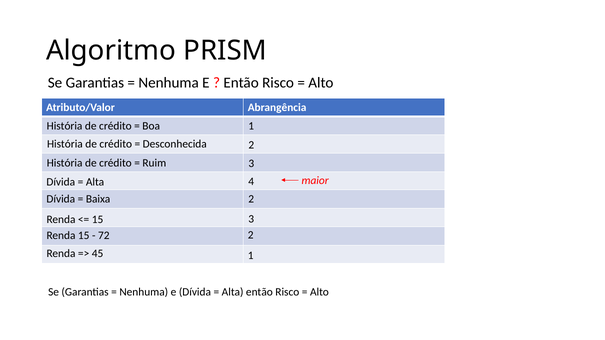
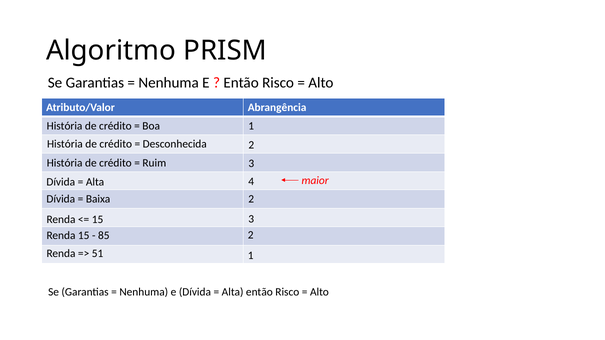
72: 72 -> 85 (104, 236)
45: 45 -> 51 (98, 254)
